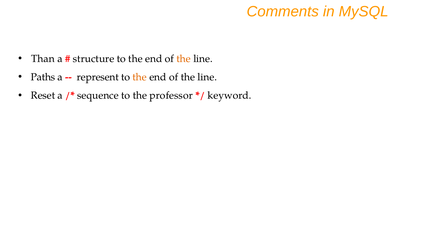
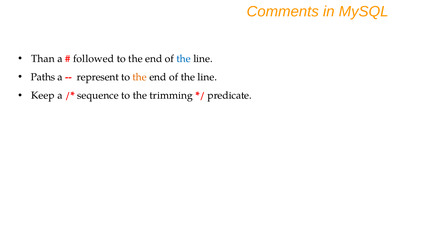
structure: structure -> followed (94, 59)
the colour: orange -> blue (184, 59)
Reset: Reset -> Keep (43, 96)
professor: professor -> trimming (171, 96)
keyword: keyword -> predicate (230, 96)
